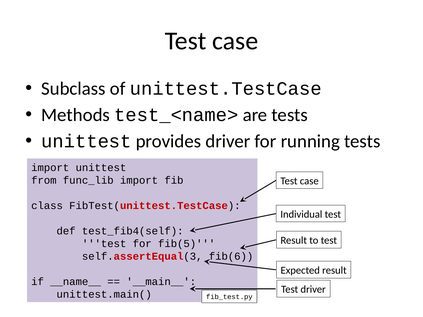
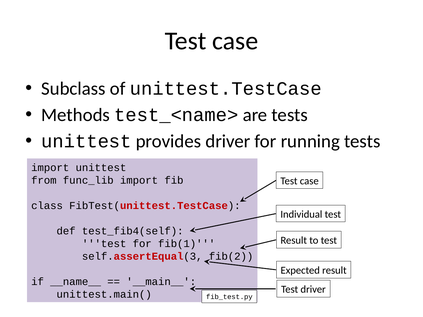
fib(5: fib(5 -> fib(1 (187, 244)
fib(6: fib(6 -> fib(2 (231, 257)
